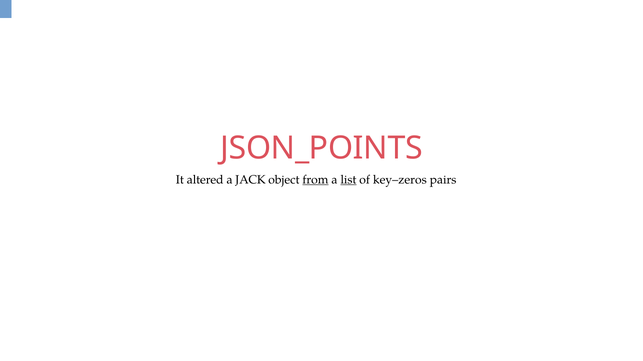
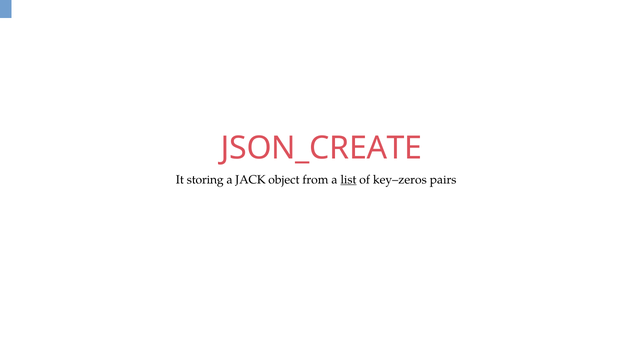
JSON_POINTS: JSON_POINTS -> JSON_CREATE (322, 148)
altered: altered -> storing (205, 180)
from underline: present -> none (315, 180)
